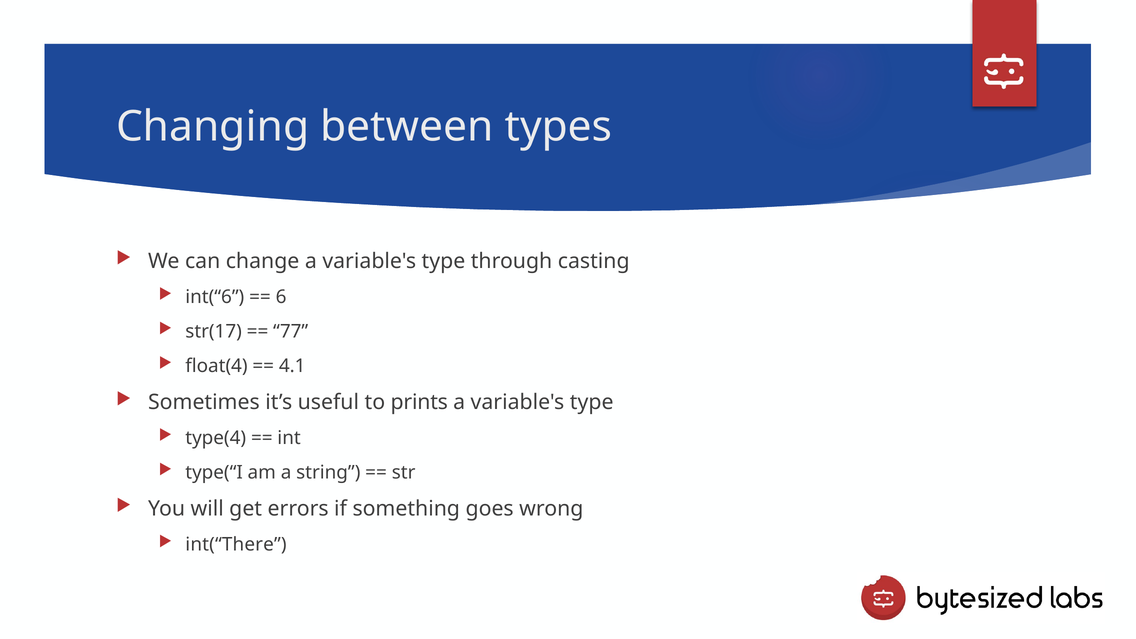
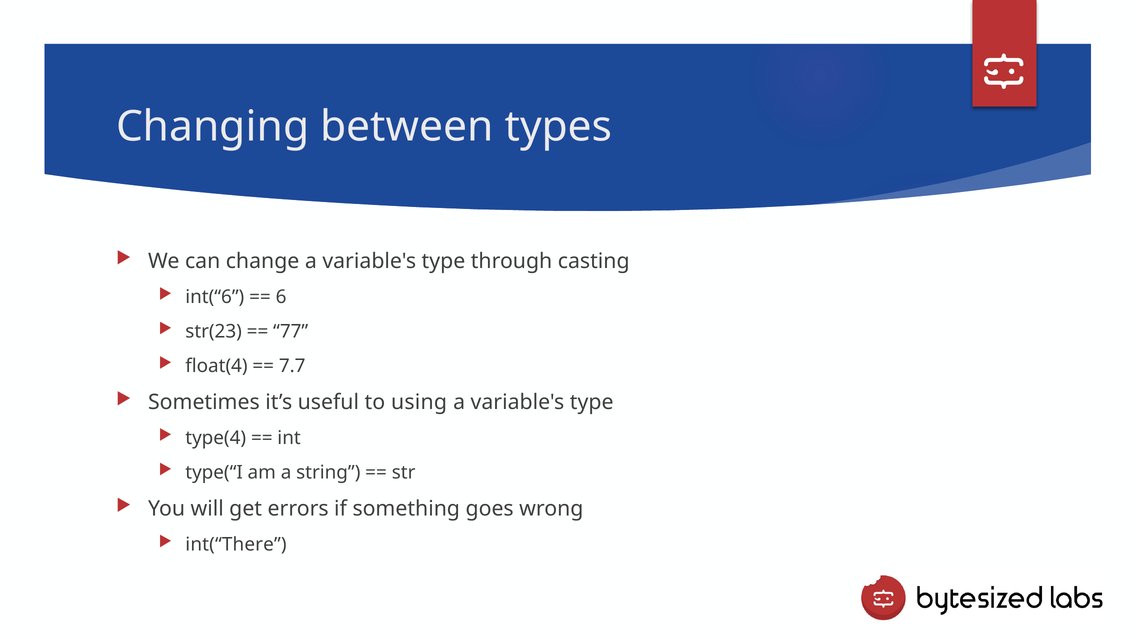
str(17: str(17 -> str(23 (214, 331)
4.1: 4.1 -> 7.7 (292, 366)
prints: prints -> using (419, 402)
